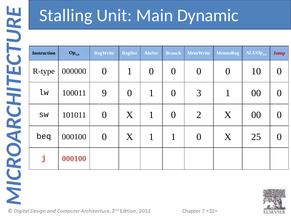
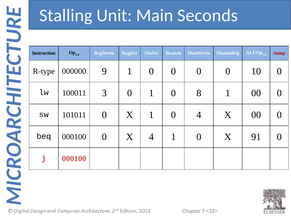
Dynamic: Dynamic -> Seconds (208, 16)
000000 0: 0 -> 9 (104, 71)
9: 9 -> 3 (104, 93)
3: 3 -> 8 (199, 93)
0 2: 2 -> 4 (199, 115)
000100 0 X 1: 1 -> 4 (151, 137)
25: 25 -> 91 (256, 137)
